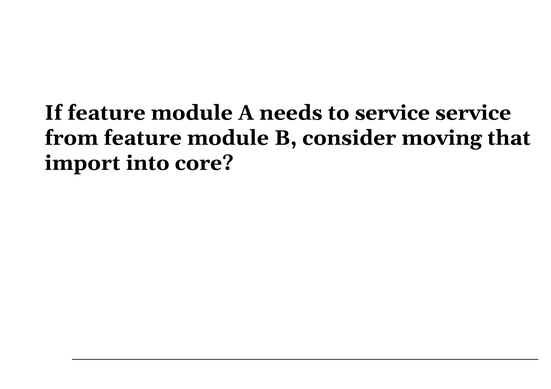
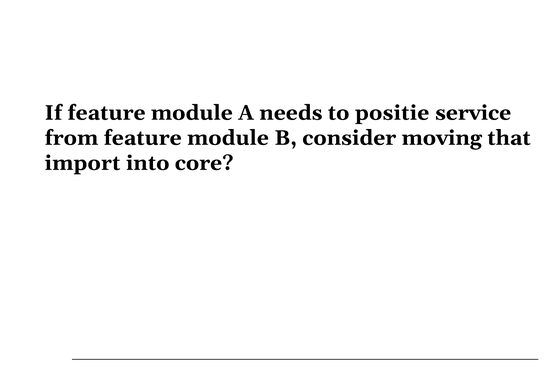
to service: service -> positie (392, 113)
